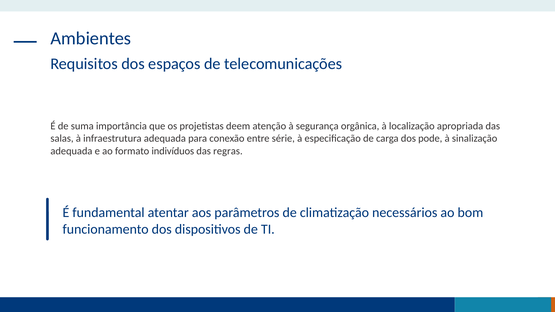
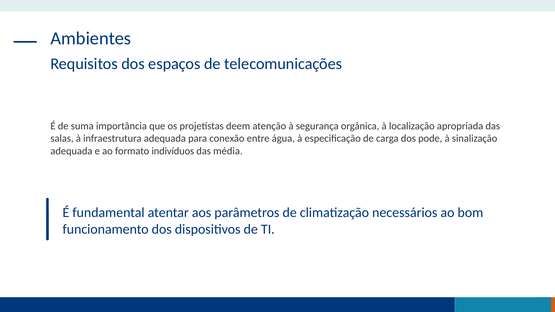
série: série -> água (283, 139)
regras: regras -> média (228, 151)
